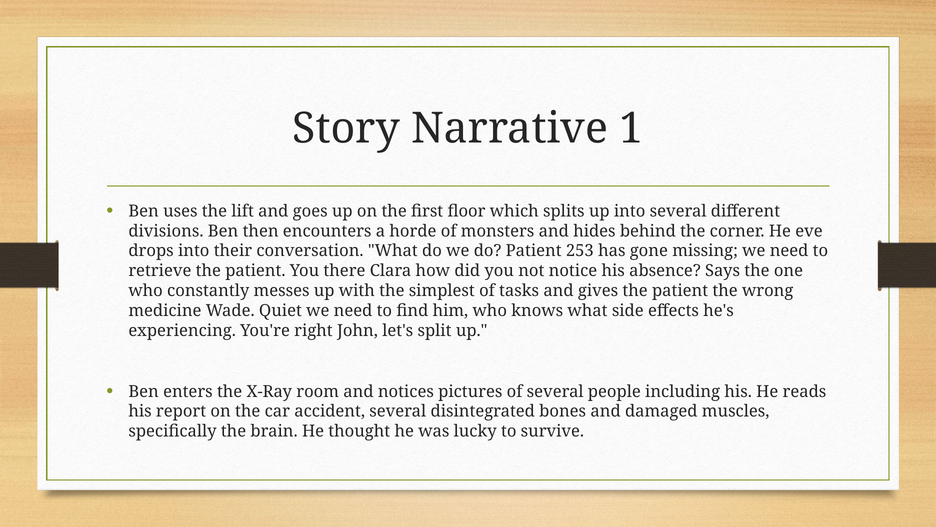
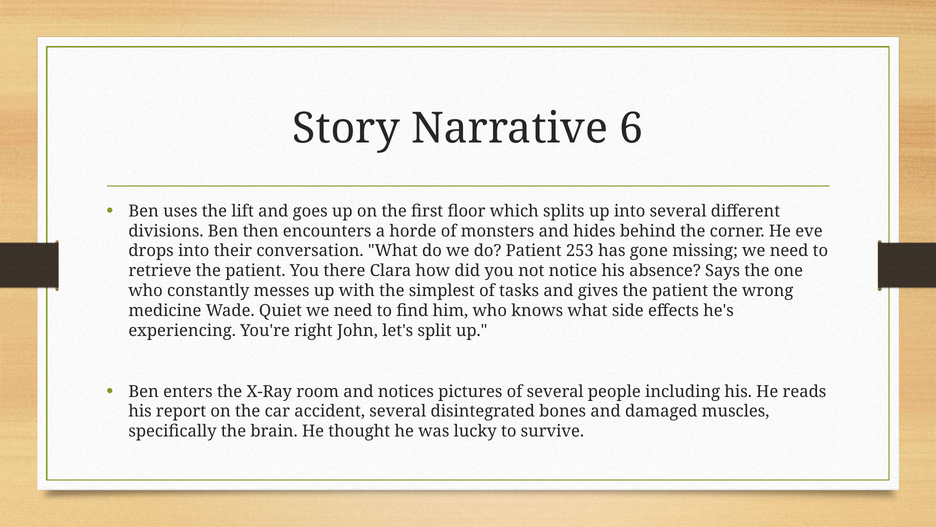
1: 1 -> 6 (631, 128)
